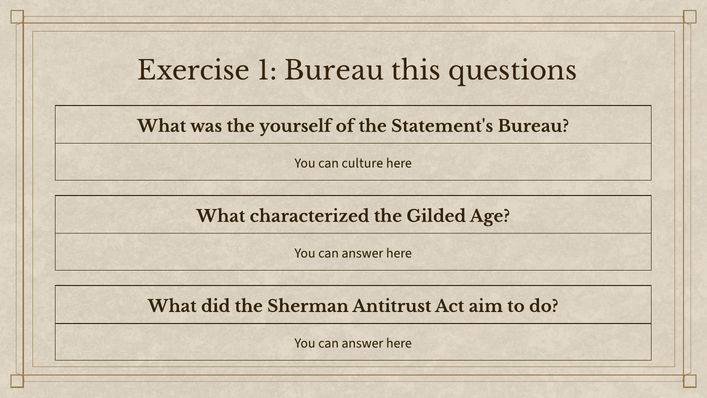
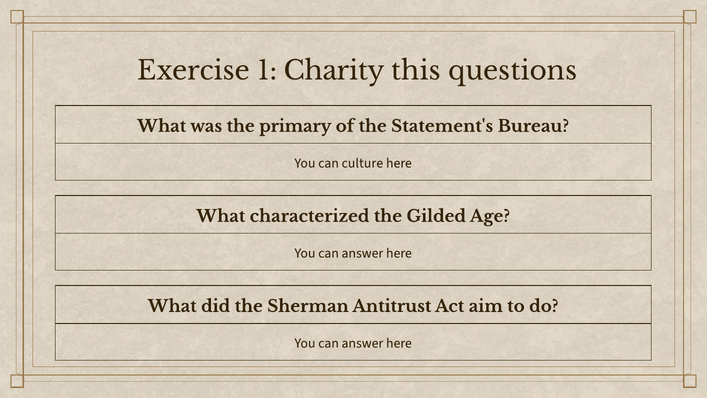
1 Bureau: Bureau -> Charity (334, 71)
yourself: yourself -> primary (295, 126)
